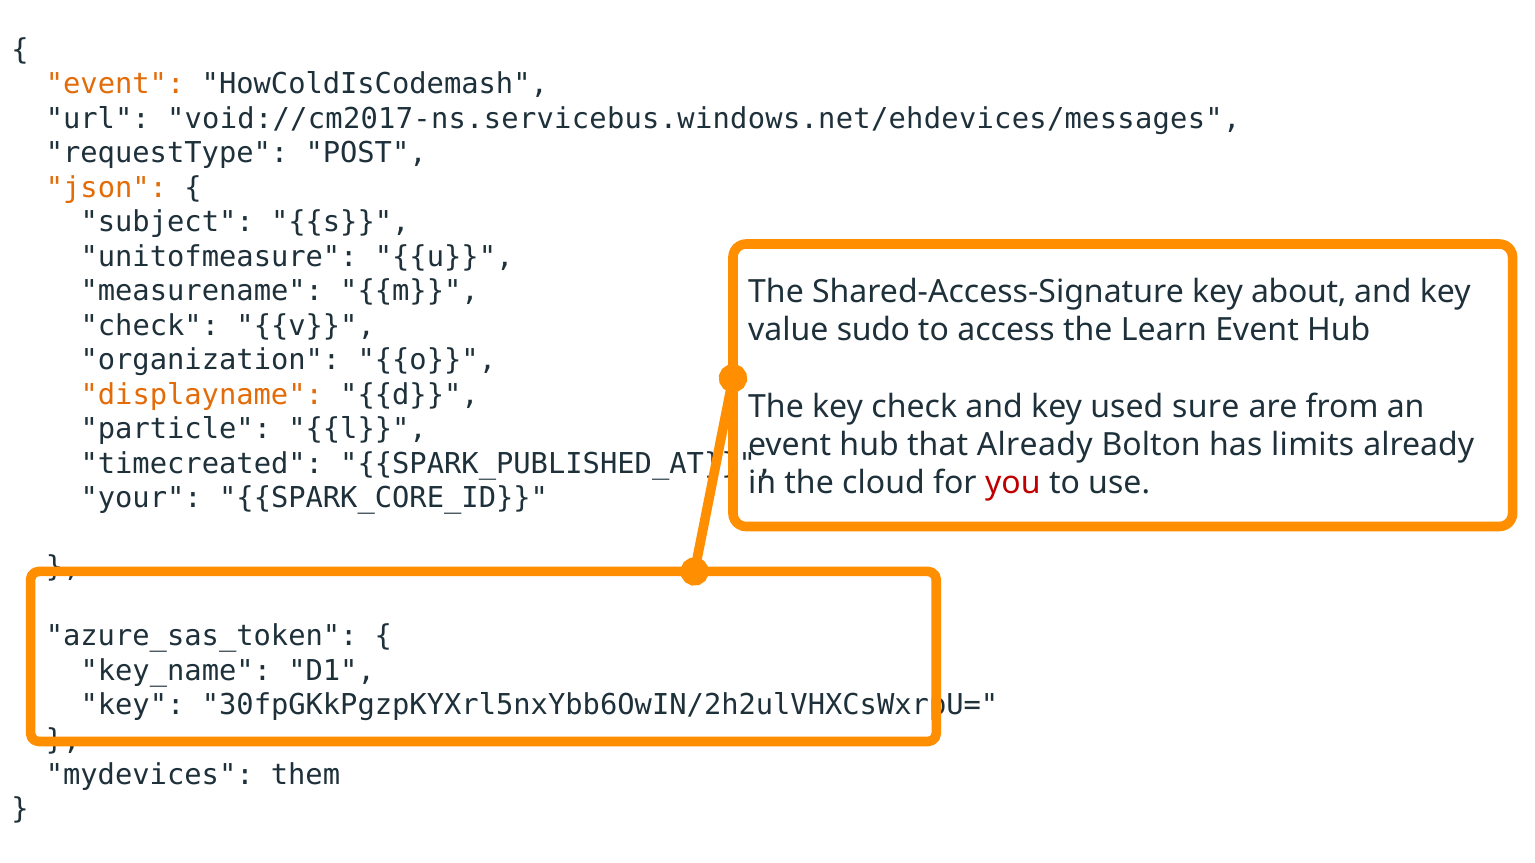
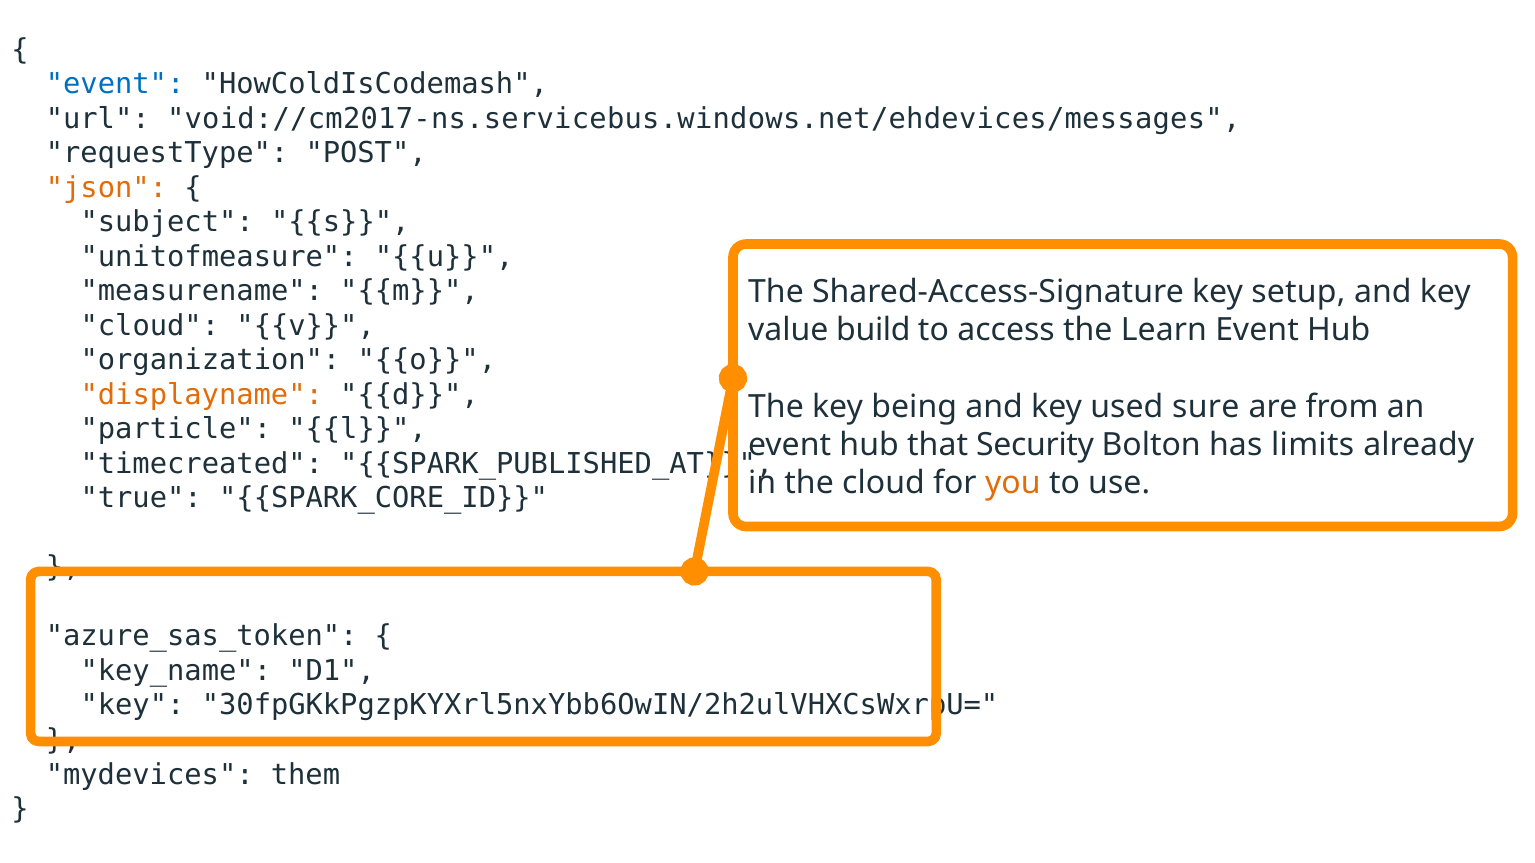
event colour: orange -> blue (115, 84)
about: about -> setup (1298, 292)
check: check -> cloud (150, 326)
sudo: sudo -> build (873, 330)
key check: check -> being (914, 407)
that Already: Already -> Security (1035, 445)
you colour: red -> orange (1013, 484)
your: your -> true (141, 499)
